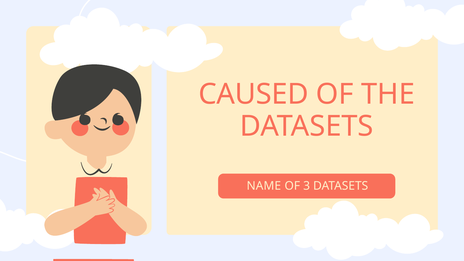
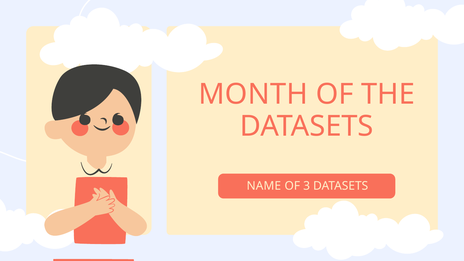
CAUSED: CAUSED -> MONTH (253, 94)
